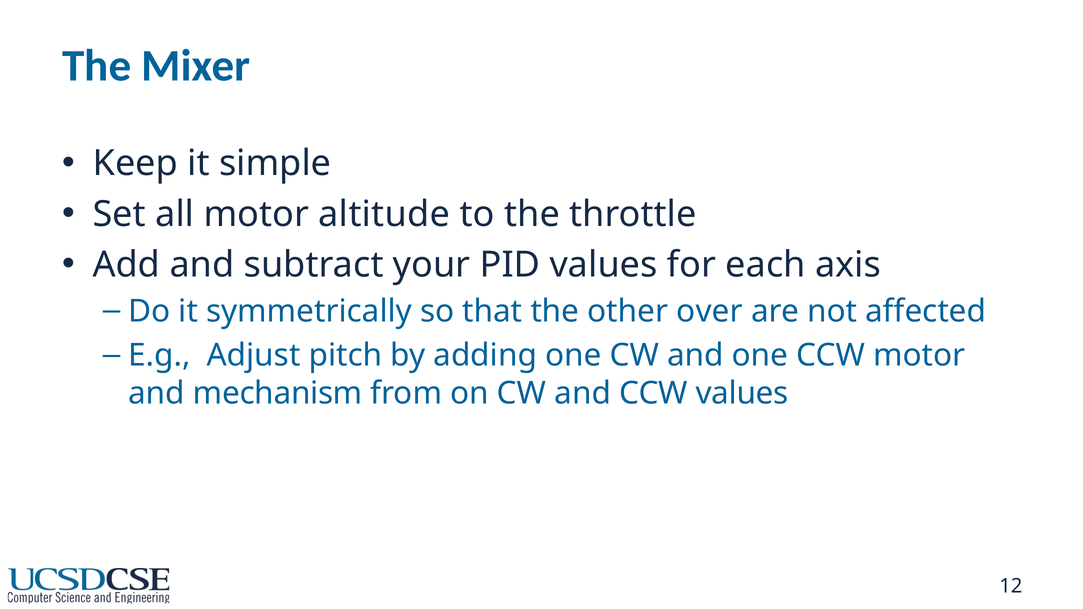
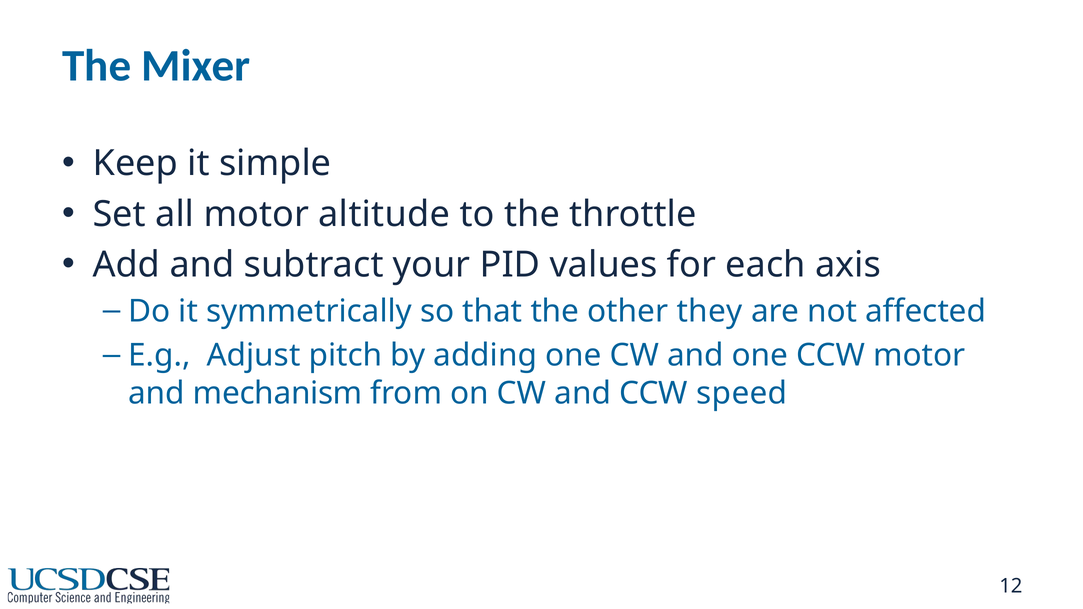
over: over -> they (709, 311)
CCW values: values -> speed (742, 394)
